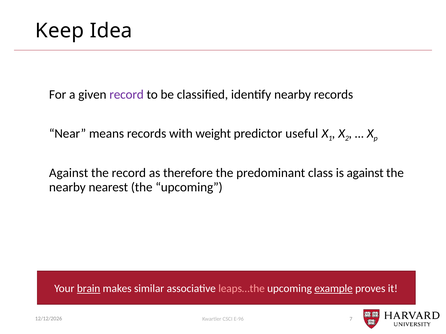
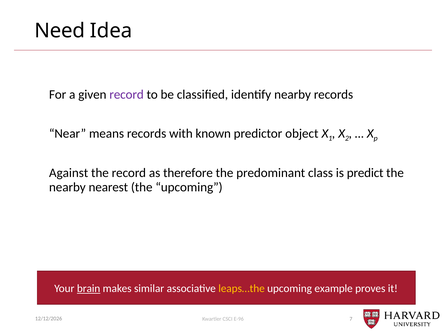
Keep: Keep -> Need (60, 31)
weight: weight -> known (213, 134)
useful: useful -> object (302, 134)
is against: against -> predict (365, 173)
leaps…the colour: pink -> yellow (242, 289)
example underline: present -> none (334, 289)
